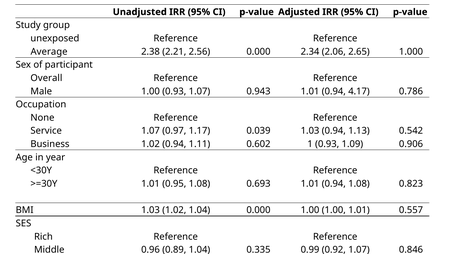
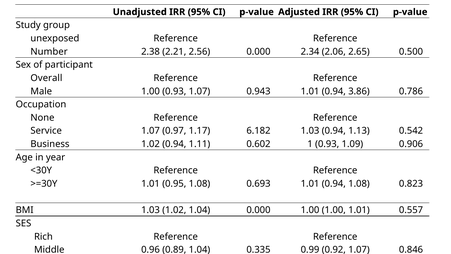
Average: Average -> Number (49, 52)
1.000: 1.000 -> 0.500 (411, 52)
4.17: 4.17 -> 3.86 (359, 91)
0.039: 0.039 -> 6.182 (258, 131)
